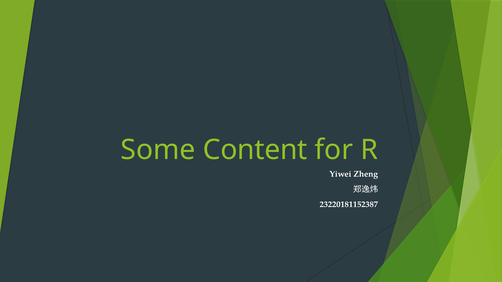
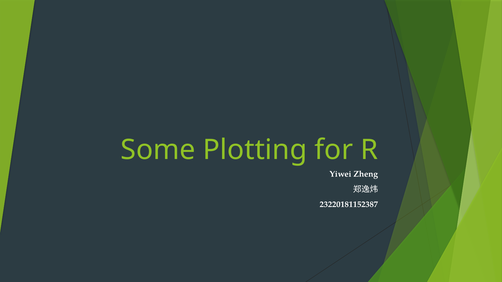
Content: Content -> Plotting (255, 150)
